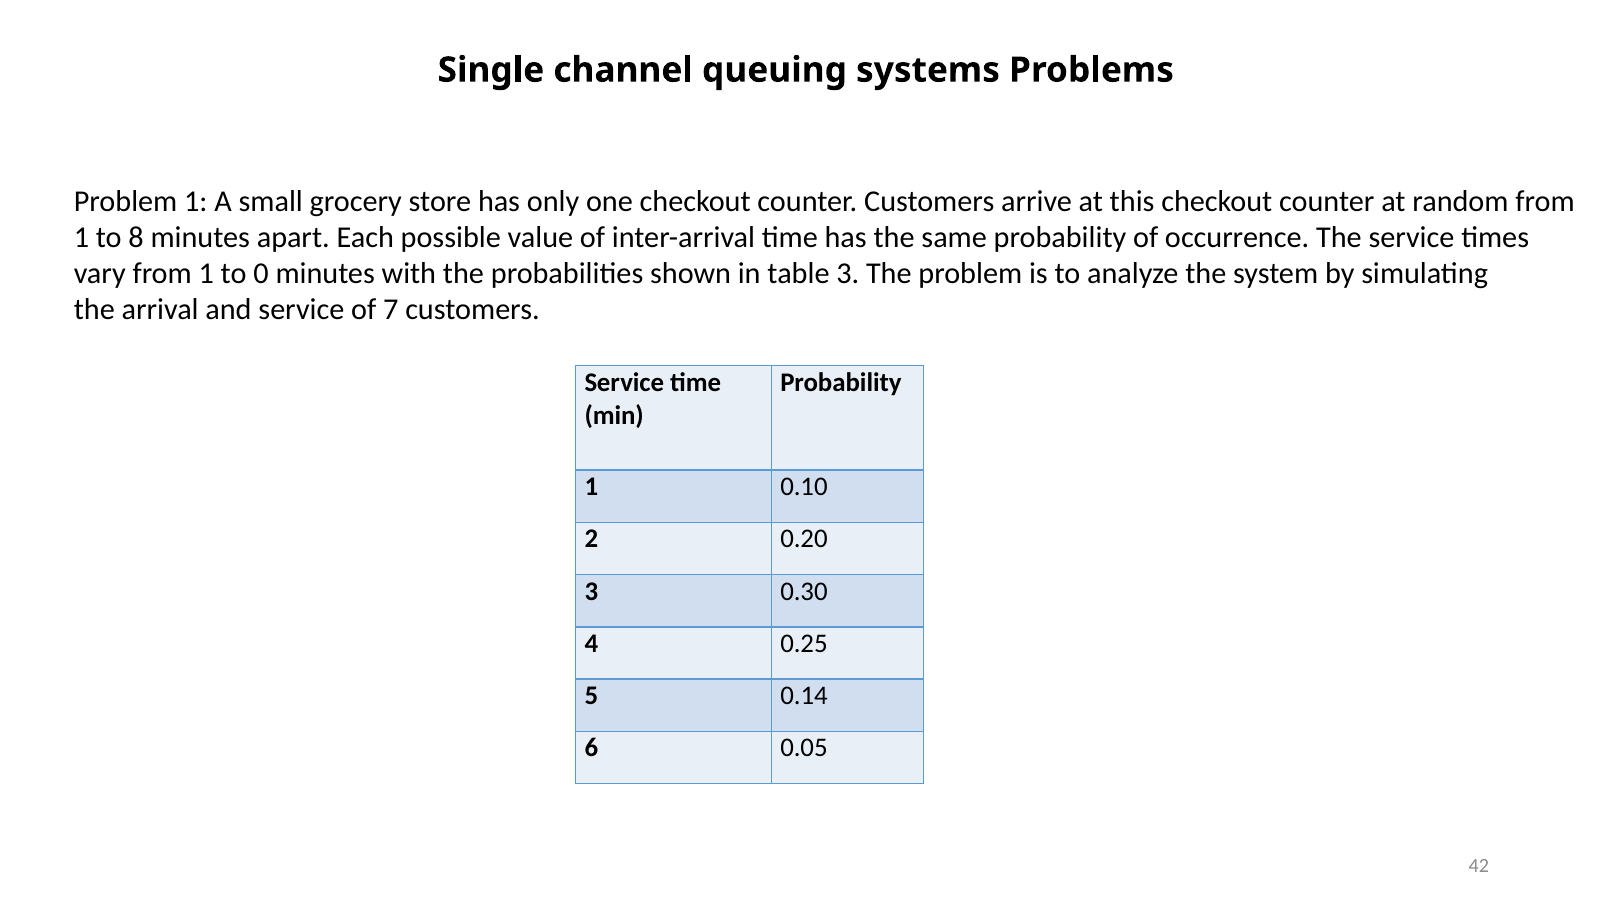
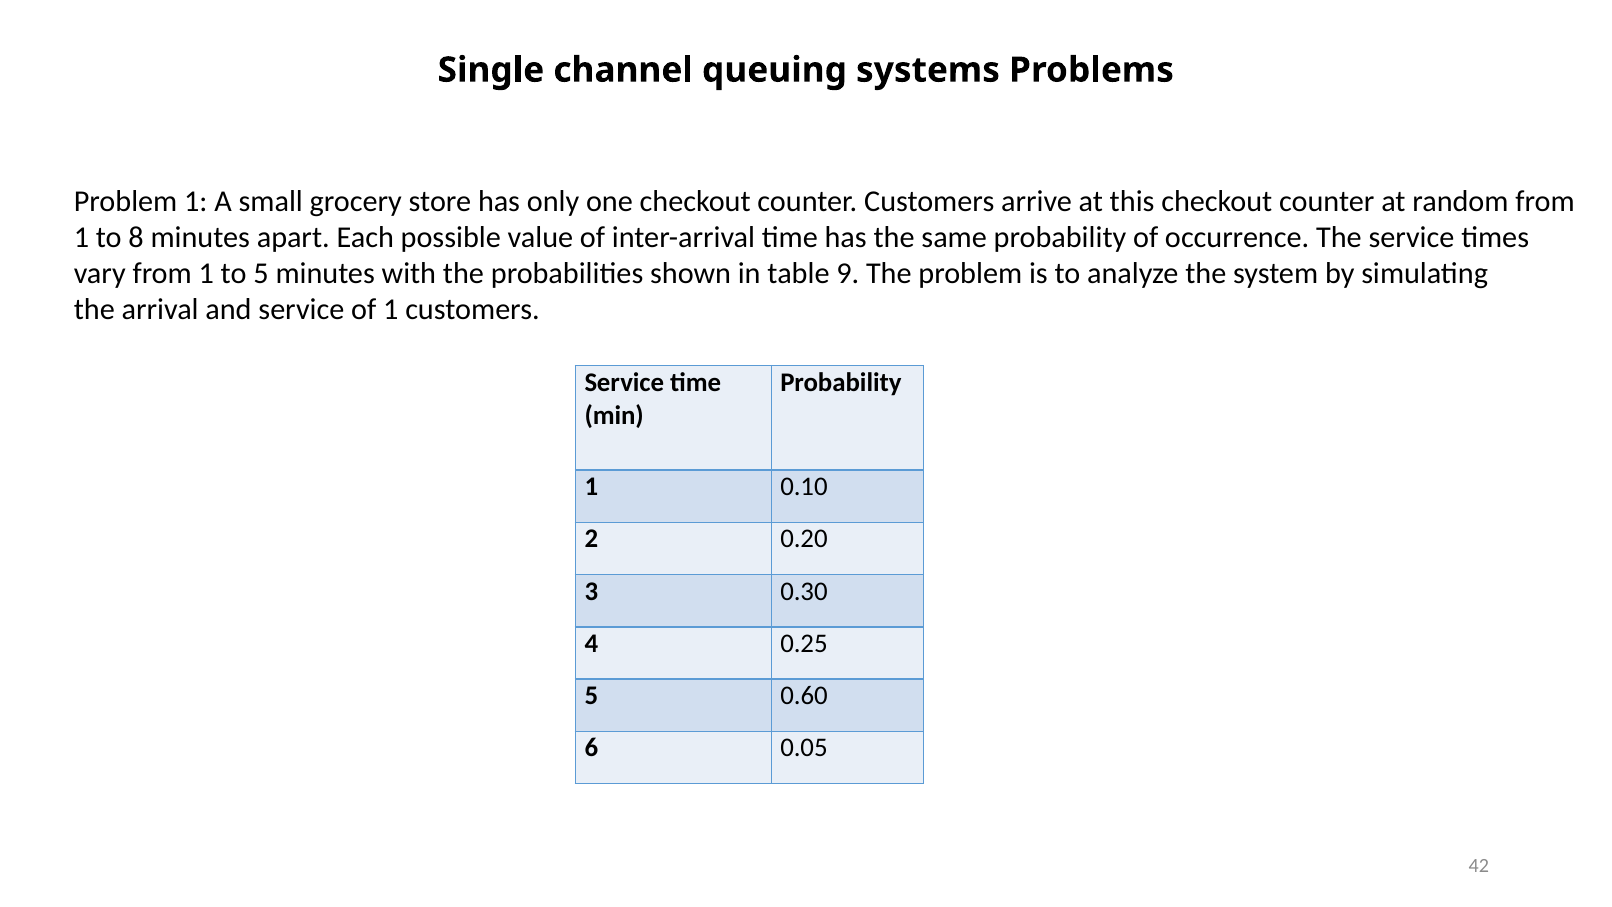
to 0: 0 -> 5 (261, 274)
table 3: 3 -> 9 (848, 274)
of 7: 7 -> 1 (391, 310)
0.14: 0.14 -> 0.60 (804, 696)
